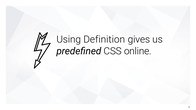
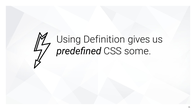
online: online -> some (138, 51)
